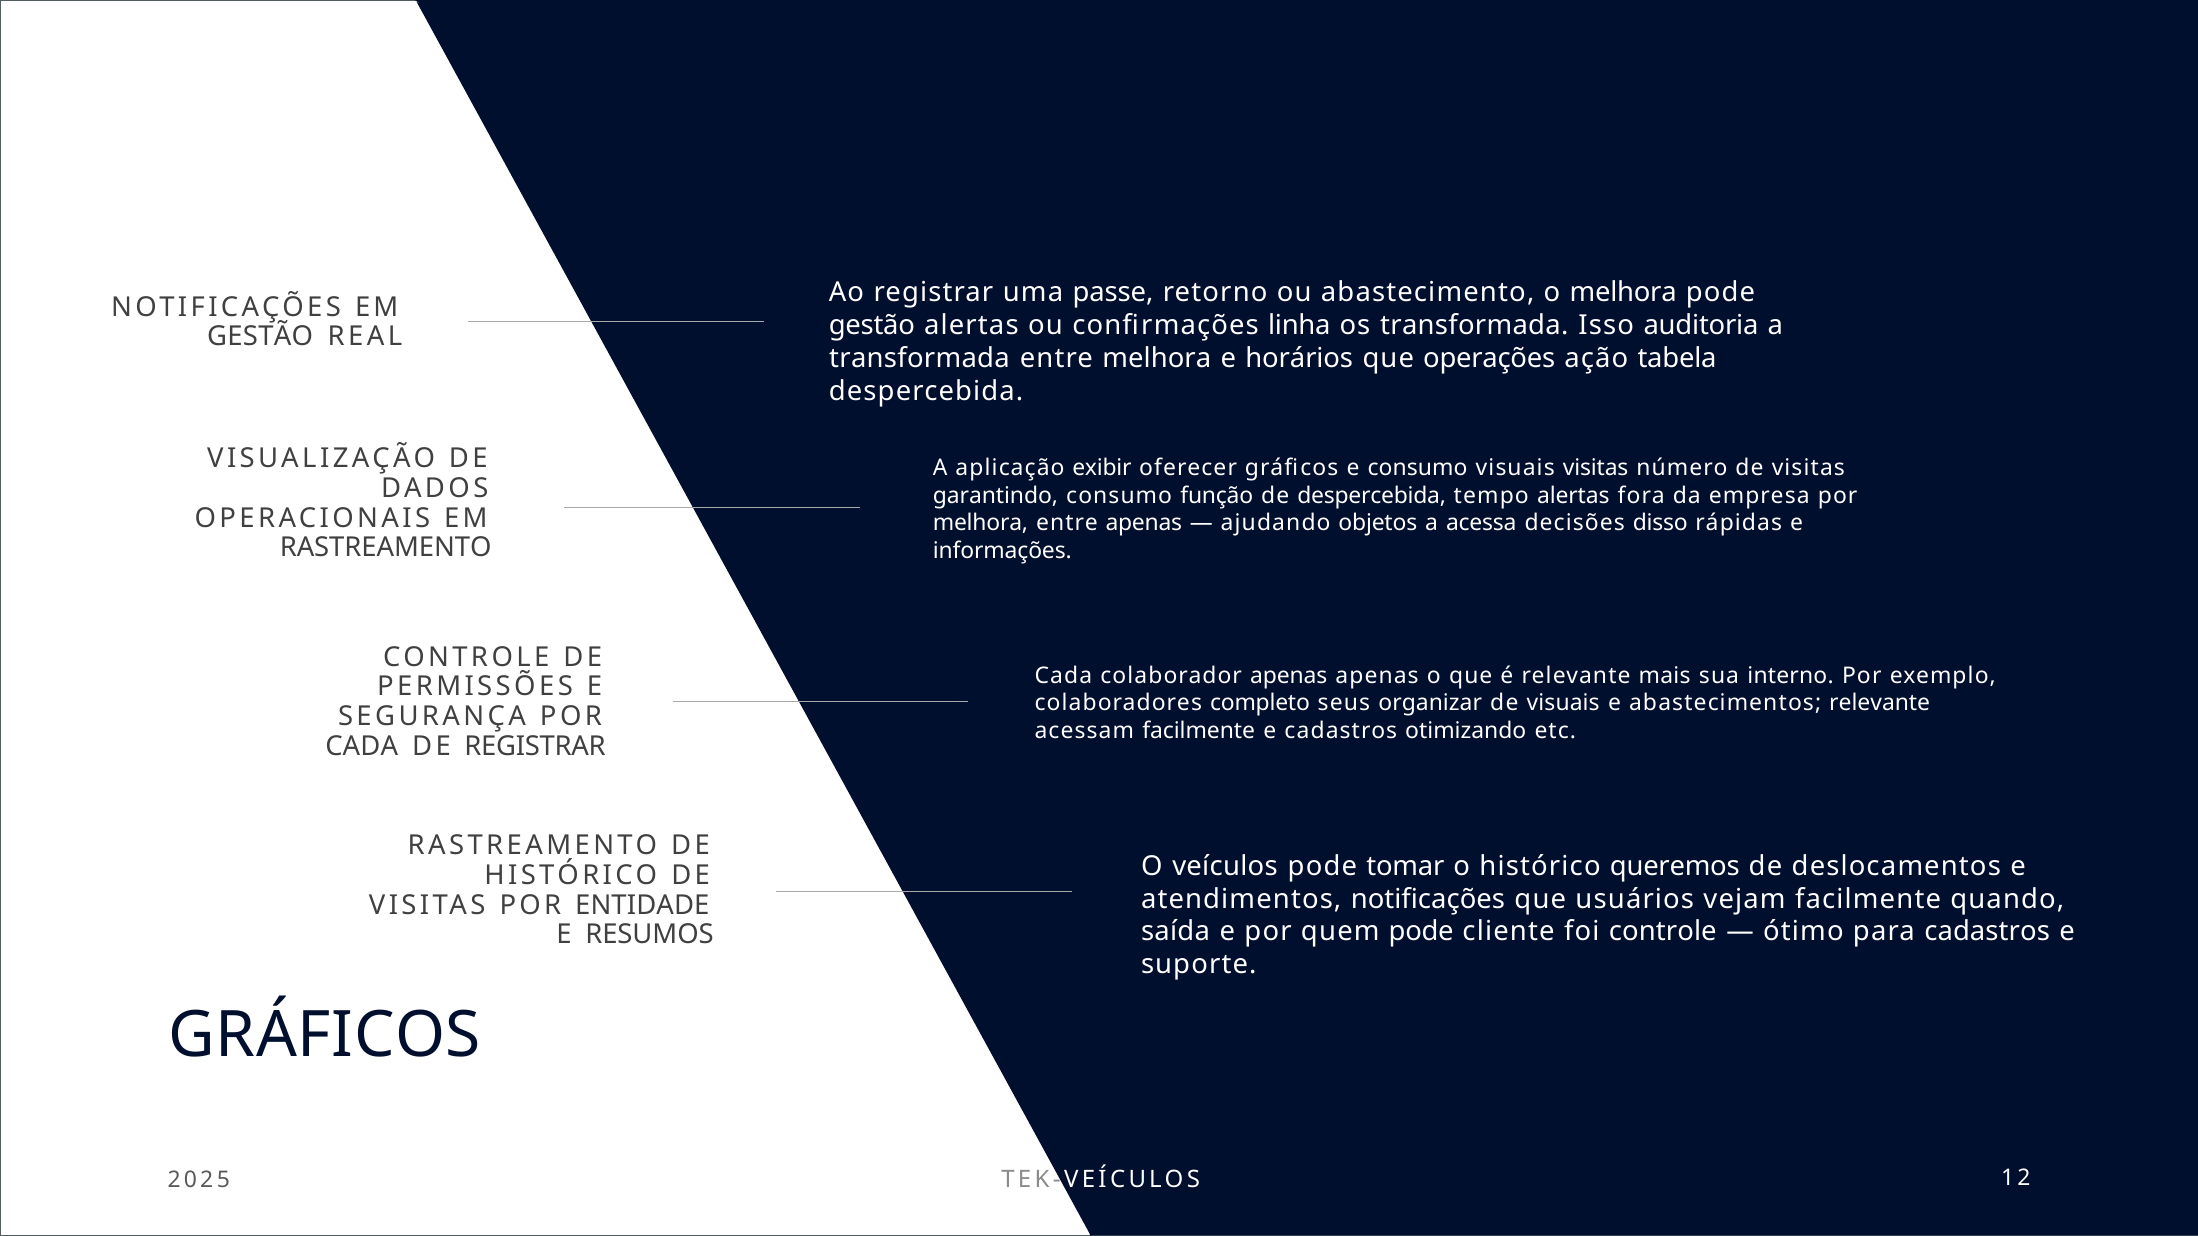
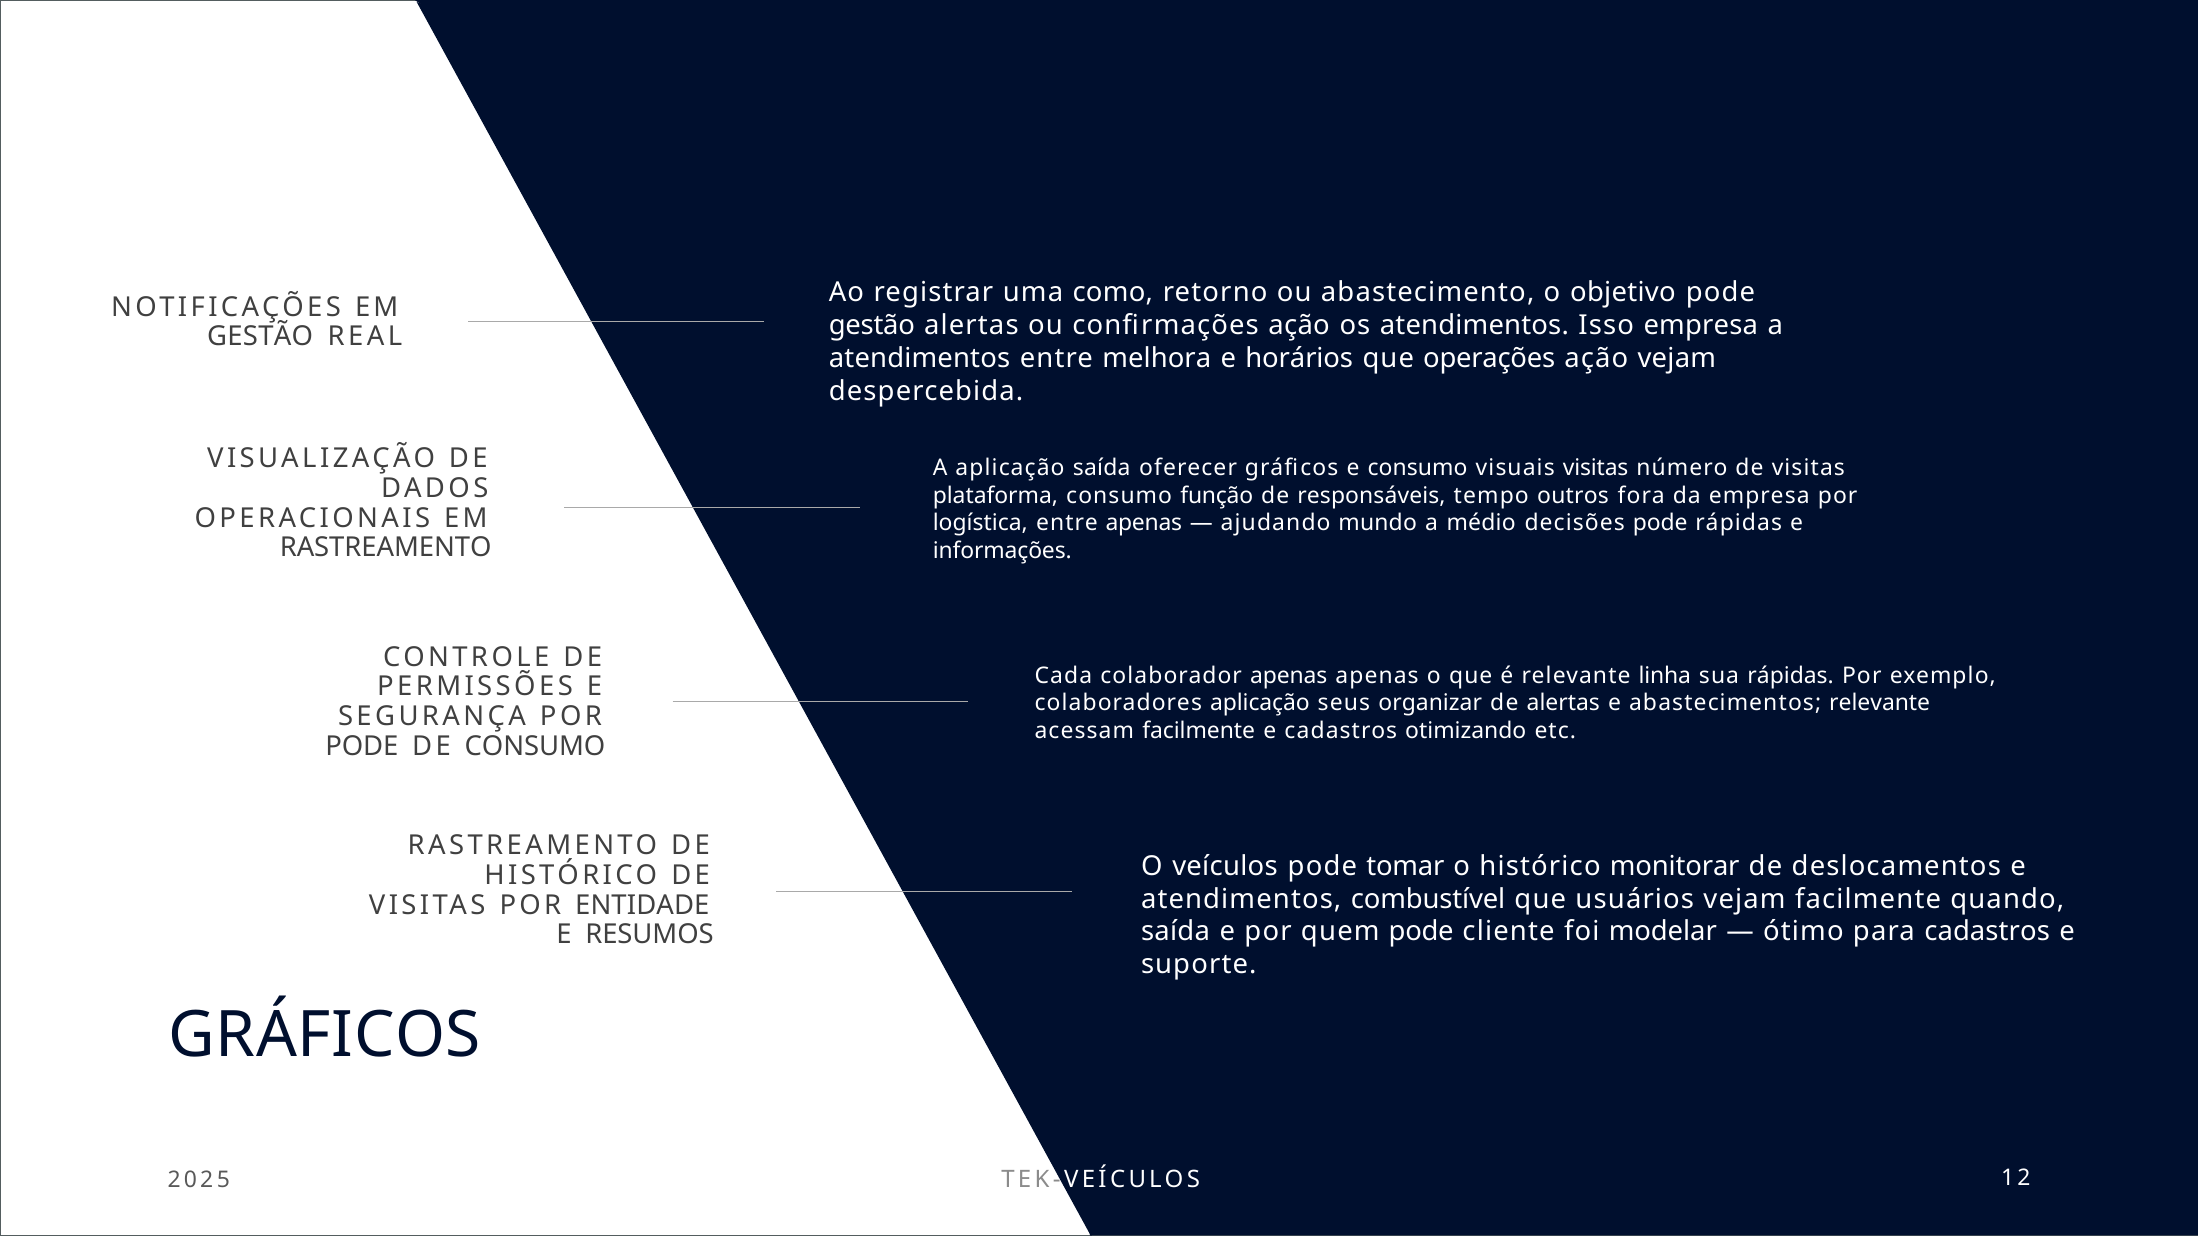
passe: passe -> como (1113, 292)
o melhora: melhora -> objetivo (1623, 292)
confirmações linha: linha -> ação (1299, 325)
os transformada: transformada -> atendimentos (1474, 325)
Isso auditoria: auditoria -> empresa (1701, 325)
transformada: transformada -> atendimentos (920, 358)
ação tabela: tabela -> vejam (1677, 358)
aplicação exibir: exibir -> saída (1102, 469)
garantindo: garantindo -> plataforma (995, 496)
de despercebida: despercebida -> responsáveis (1371, 496)
tempo alertas: alertas -> outros (1573, 496)
melhora: melhora -> logística (980, 524)
objetos: objetos -> mundo (1378, 524)
acessa: acessa -> médio (1481, 524)
decisões disso: disso -> pode (1660, 524)
mais: mais -> linha (1665, 676)
sua interno: interno -> rápidas (1791, 676)
colaboradores completo: completo -> aplicação (1260, 704)
de visuais: visuais -> alertas (1563, 704)
CADA: CADA -> PODE (362, 746)
DE REGISTRAR: REGISTRAR -> CONSUMO (535, 746)
queremos: queremos -> monitorar (1675, 866)
atendimentos notificações: notificações -> combustível (1428, 899)
foi controle: controle -> modelar (1663, 932)
